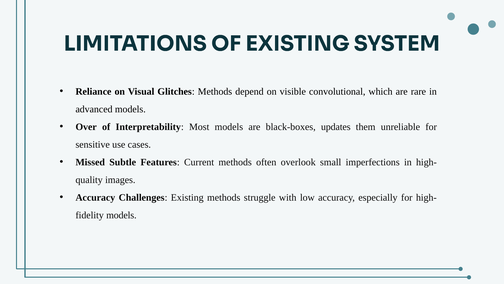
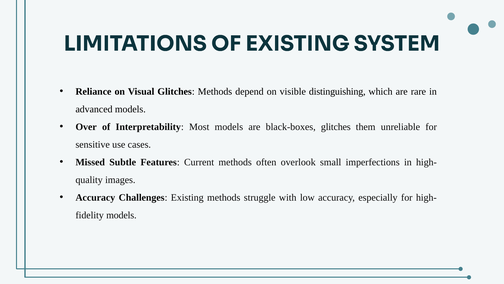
convolutional: convolutional -> distinguishing (337, 91)
black-boxes updates: updates -> glitches (336, 127)
